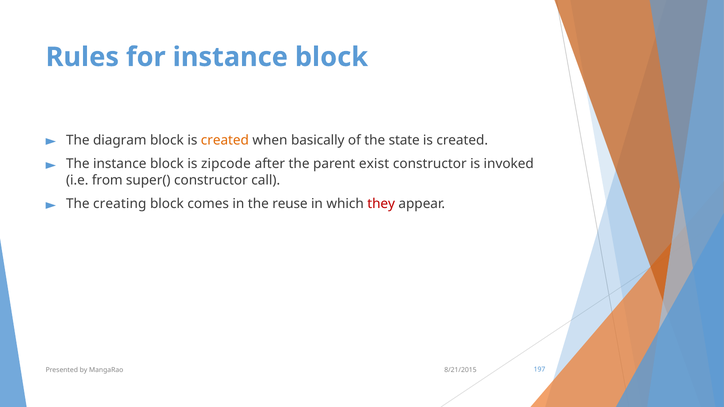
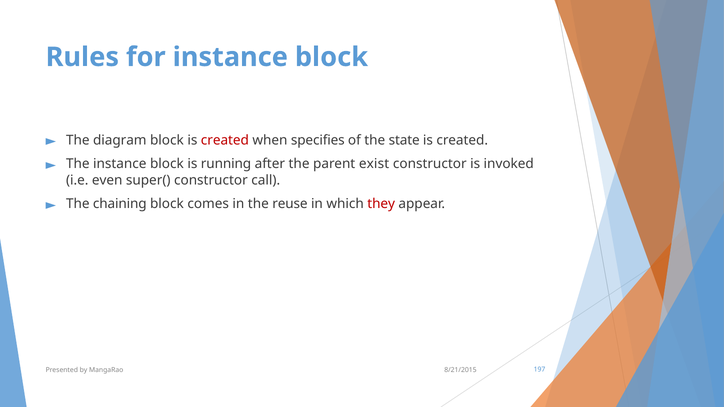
created colour: orange -> red (225, 140)
basically: basically -> specifies (318, 140)
zipcode: zipcode -> running (226, 164)
from: from -> even (107, 180)
creating: creating -> chaining (120, 204)
